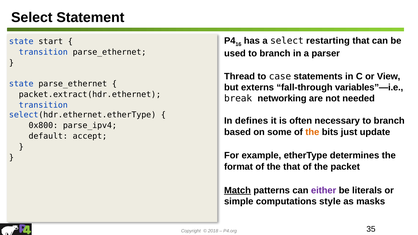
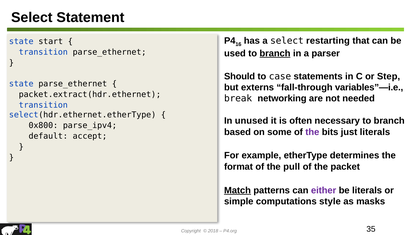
branch underline: none -> present (275, 53)
Thread: Thread -> Should (240, 76)
View: View -> Step (389, 76)
defines: defines -> unused (252, 121)
the colour: orange -> purple (312, 132)
just update: update -> literals (375, 132)
the that: that -> pull (292, 167)
